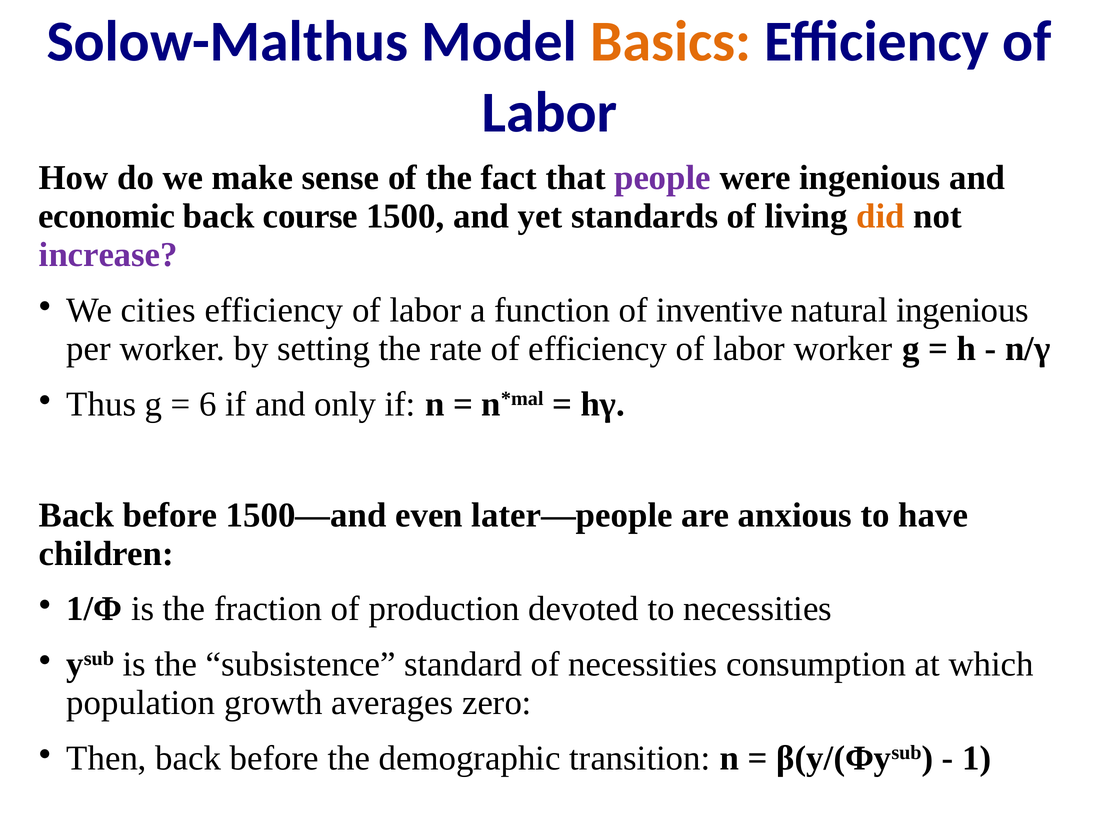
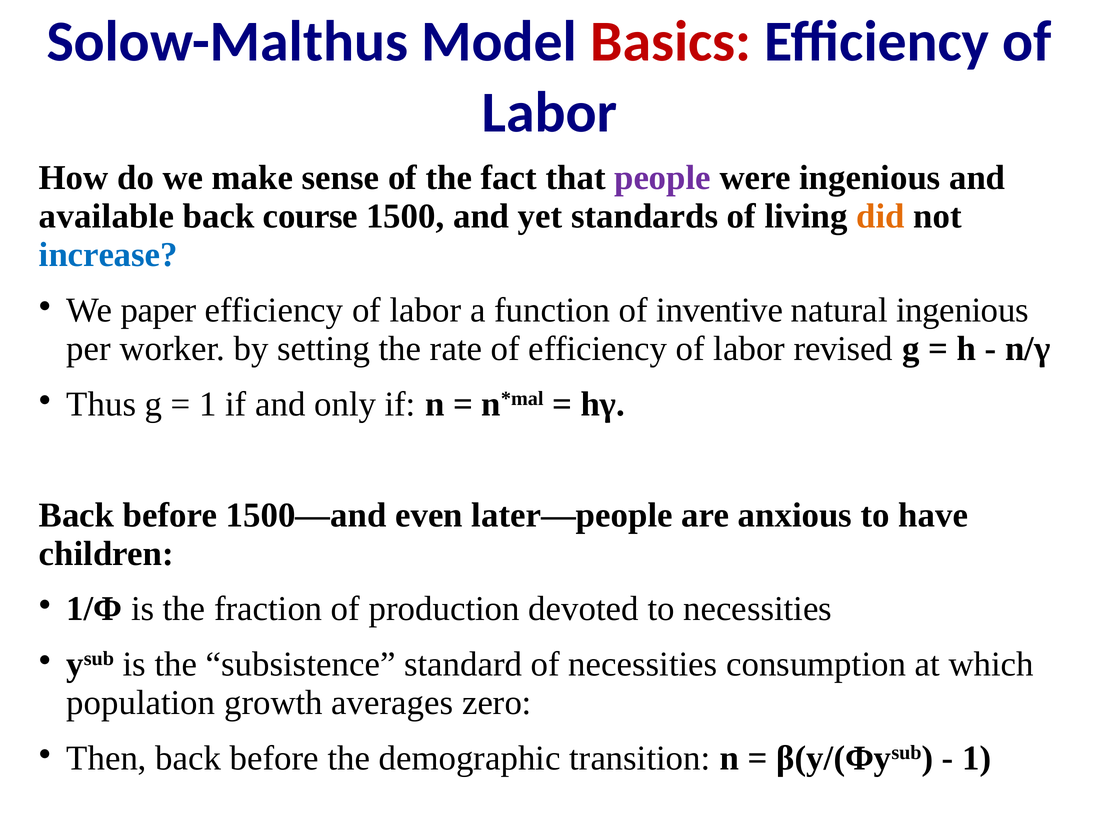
Basics colour: orange -> red (671, 42)
economic: economic -> available (106, 216)
increase colour: purple -> blue (108, 255)
cities: cities -> paper (159, 310)
labor worker: worker -> revised (843, 349)
6: 6 -> 1 (208, 404)
